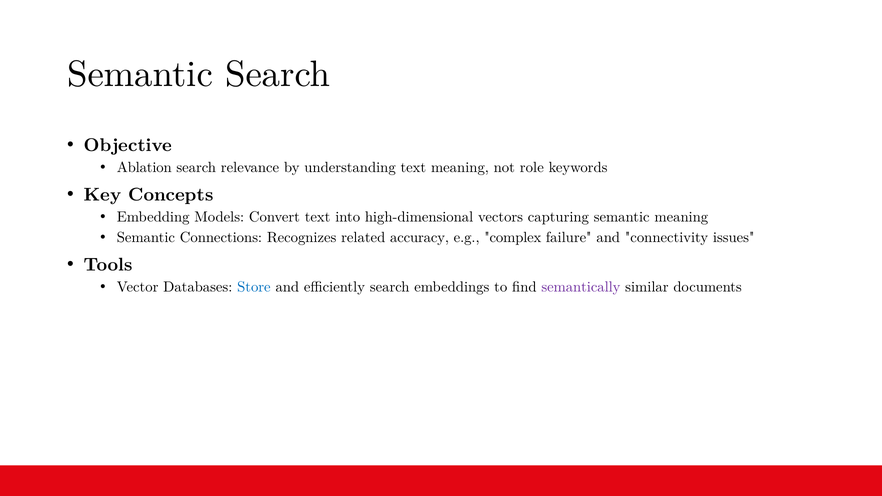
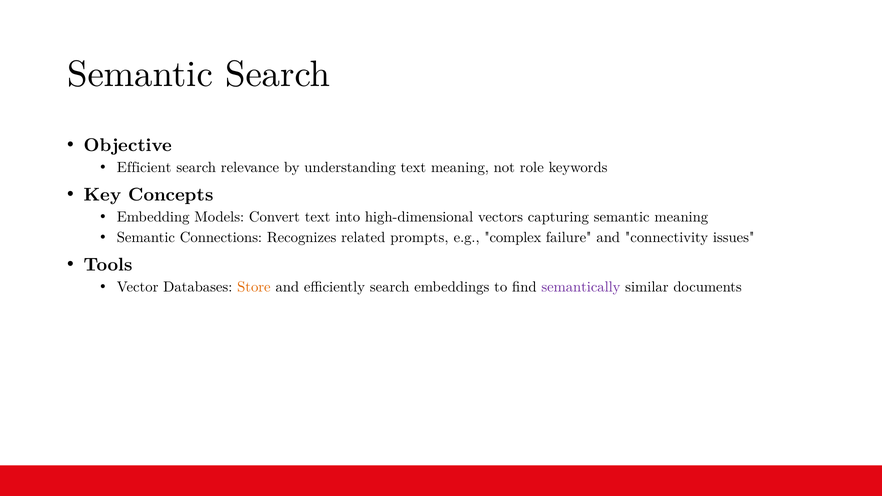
Ablation: Ablation -> Efficient (144, 168)
accuracy: accuracy -> prompts (419, 238)
Store colour: blue -> orange (254, 287)
